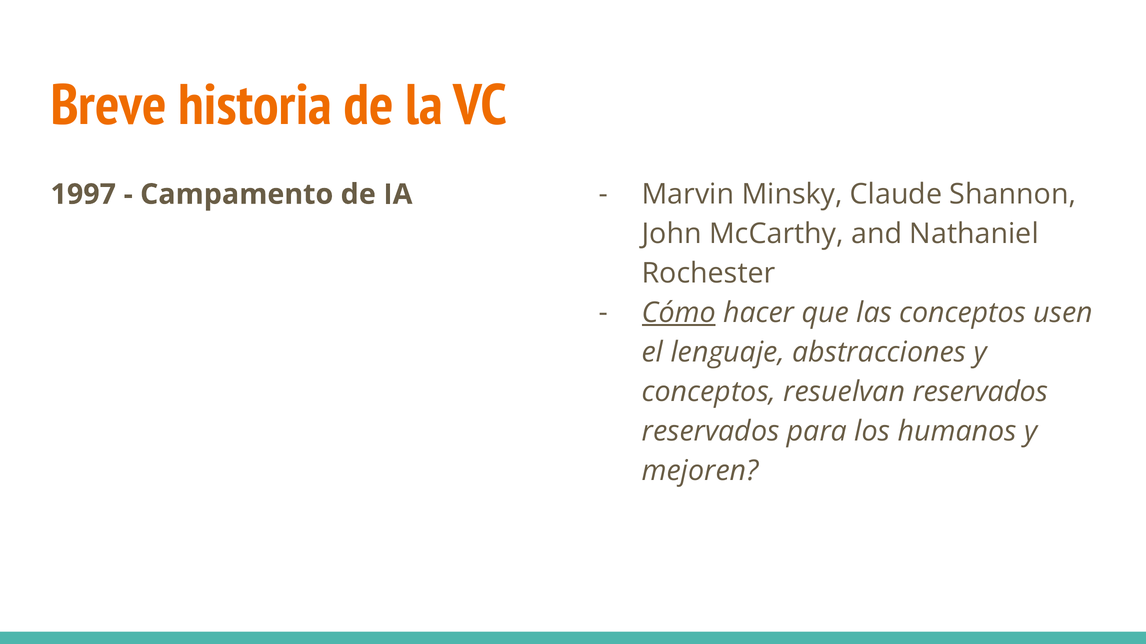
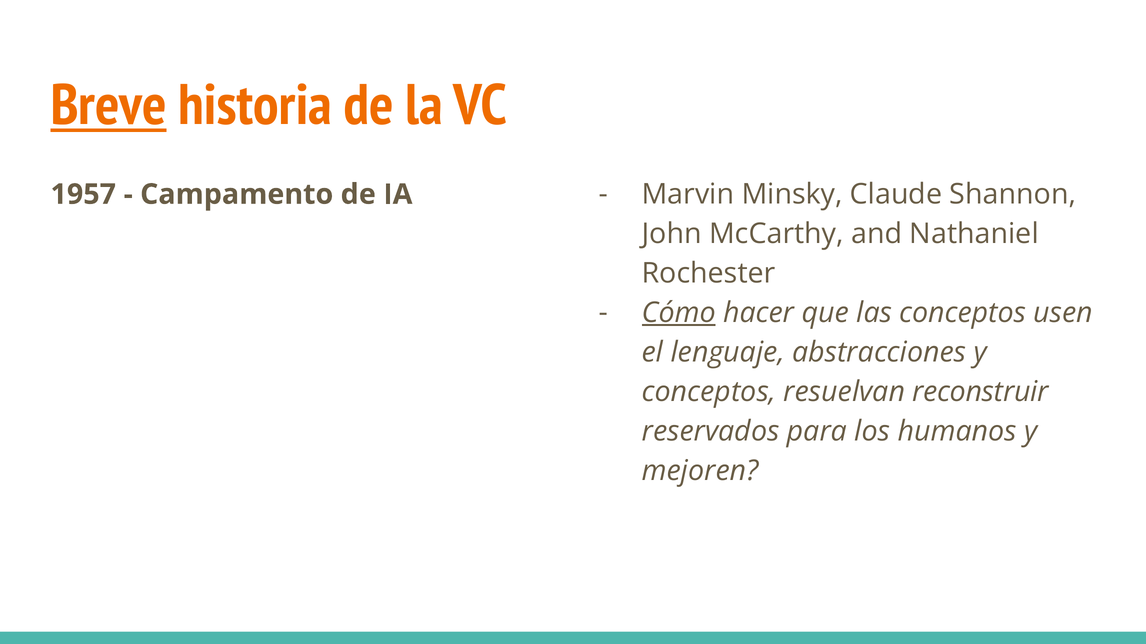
Breve underline: none -> present (109, 106)
1997: 1997 -> 1957 (83, 195)
resuelvan reservados: reservados -> reconstruir (980, 392)
